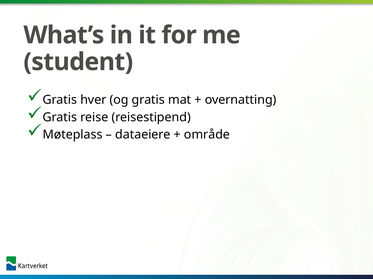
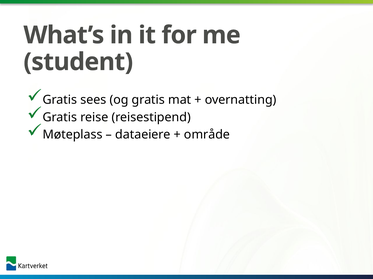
hver: hver -> sees (93, 100)
